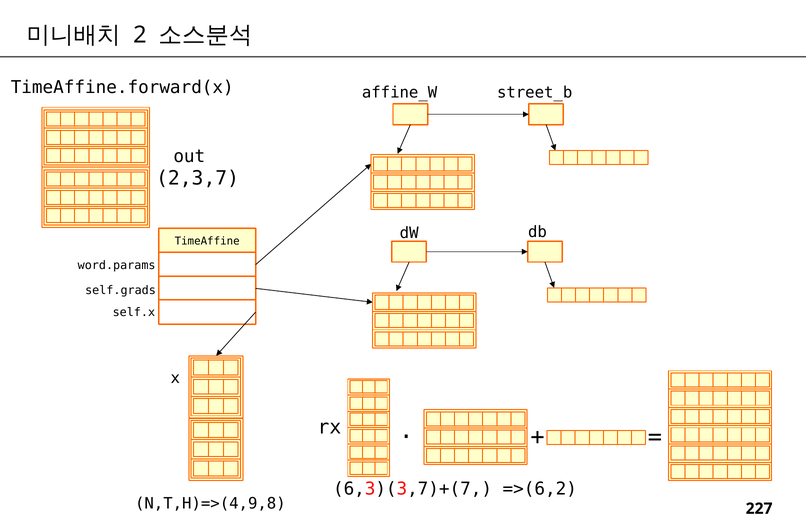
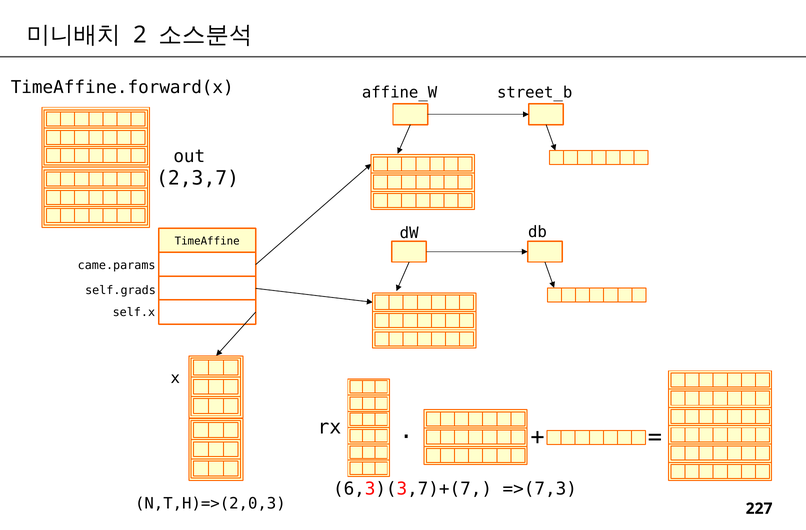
word.params: word.params -> came.params (117, 265)
=>(6,2: =>(6,2 -> =>(7,3 (540, 488)
N,T,H)=>(4,9,8: N,T,H)=>(4,9,8 -> N,T,H)=>(2,0,3 (210, 503)
